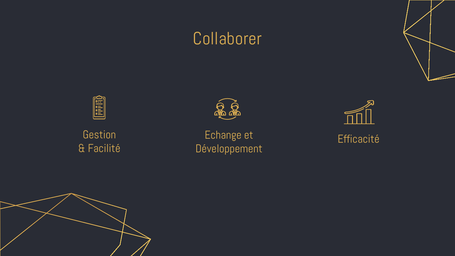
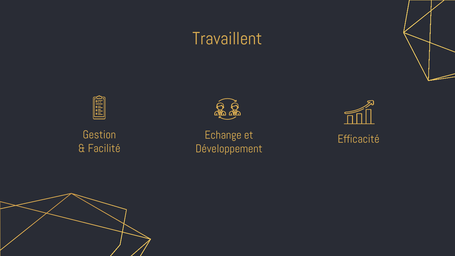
Collaborer: Collaborer -> Travaillent (228, 39)
